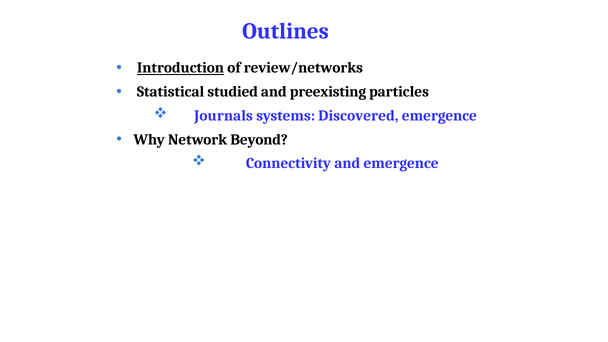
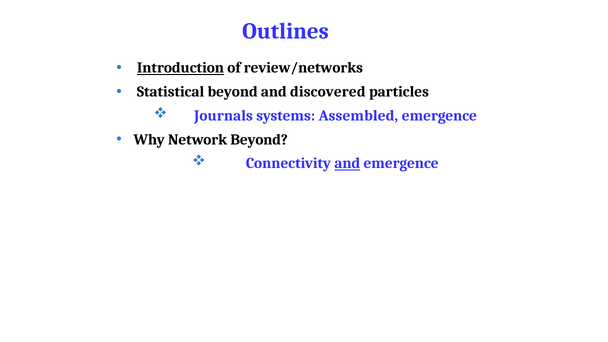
Statistical studied: studied -> beyond (233, 92)
preexisting: preexisting -> discovered (328, 92)
Discovered: Discovered -> Assembled (358, 116)
and underline: none -> present (347, 163)
